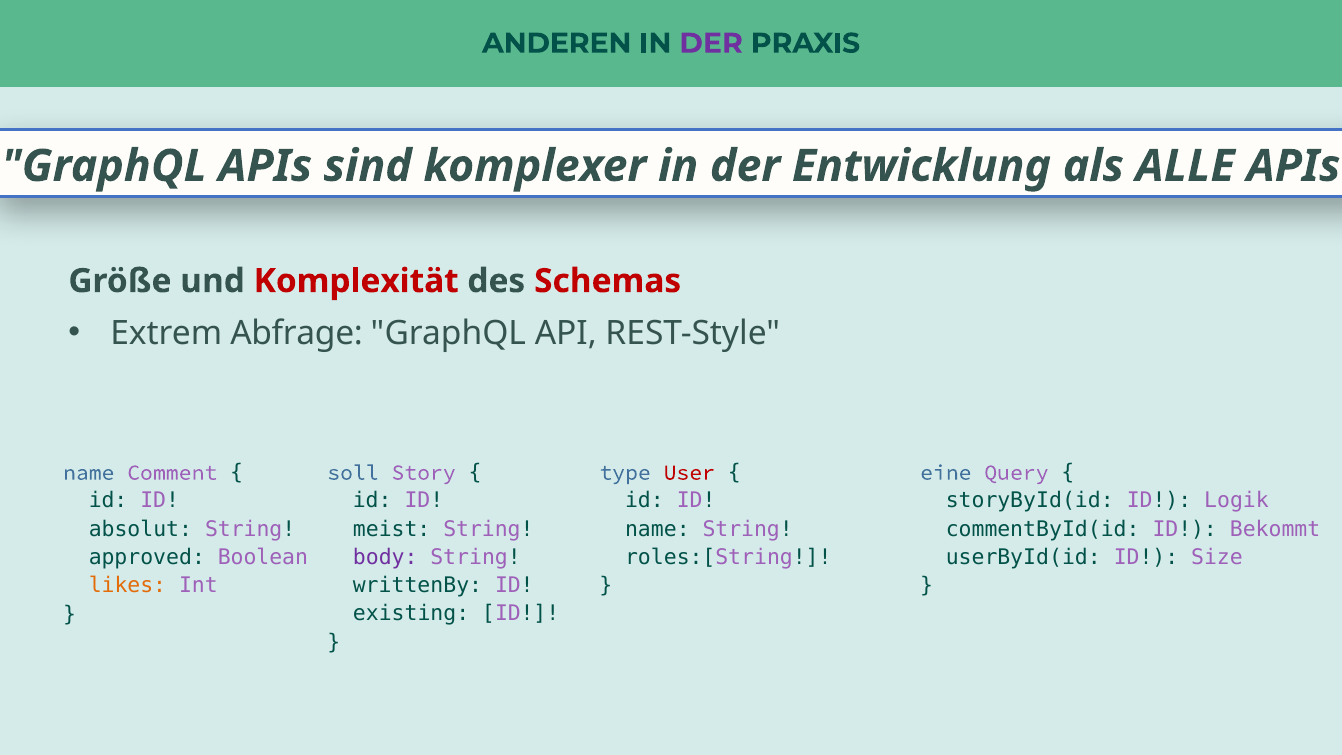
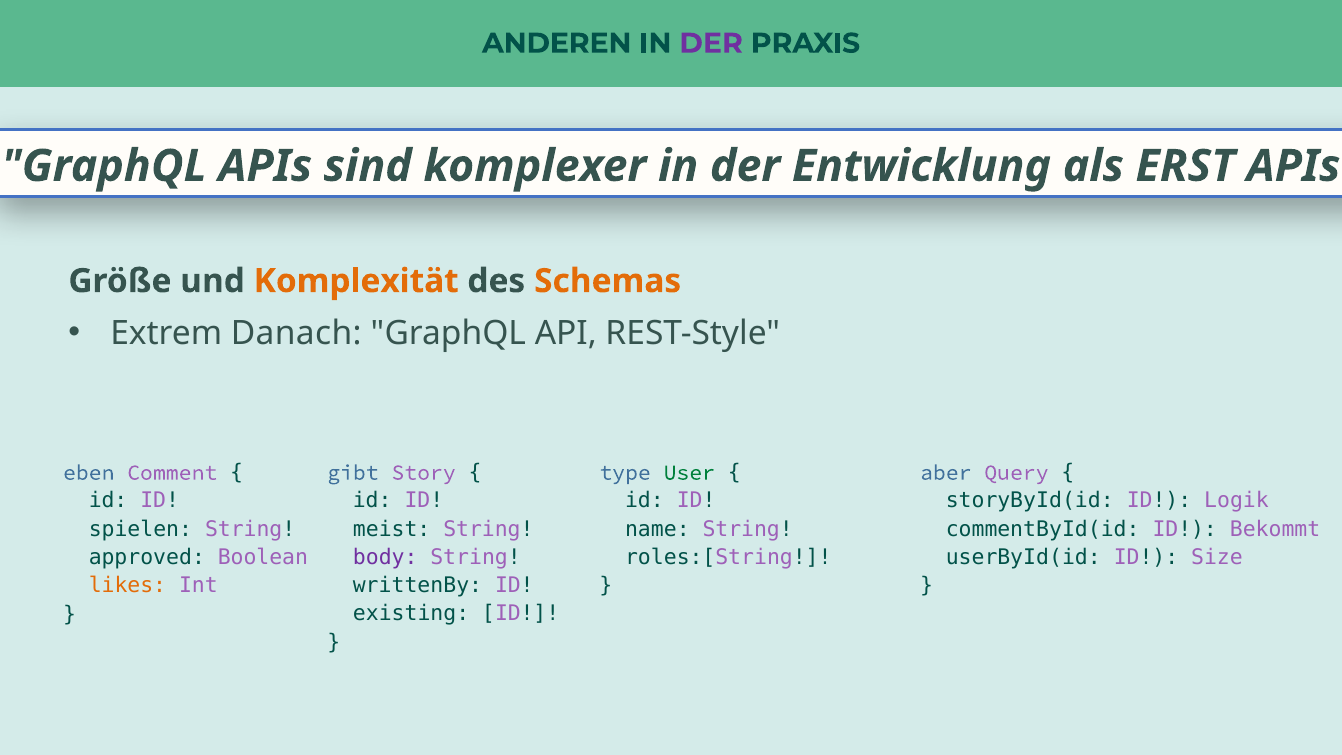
ALLE: ALLE -> ERST (1185, 166)
Komplexität colour: red -> orange (356, 281)
Schemas colour: red -> orange (608, 281)
Abfrage: Abfrage -> Danach (296, 333)
name: name -> eben (89, 473)
soll: soll -> gibt (353, 473)
User colour: red -> green (689, 473)
eine: eine -> aber (946, 473)
absolut: absolut -> spielen (140, 529)
